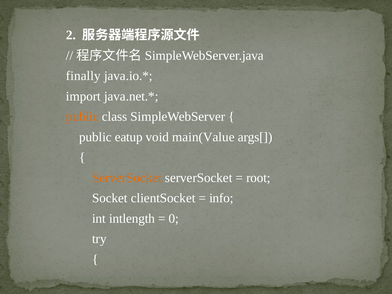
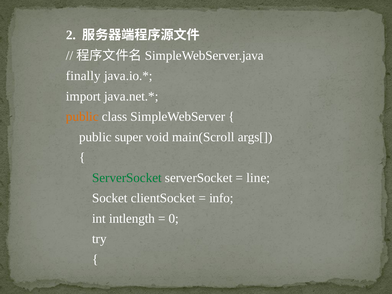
eatup: eatup -> super (129, 137)
main(Value: main(Value -> main(Scroll (203, 137)
ServerSocket colour: orange -> green (127, 178)
root: root -> line (258, 178)
